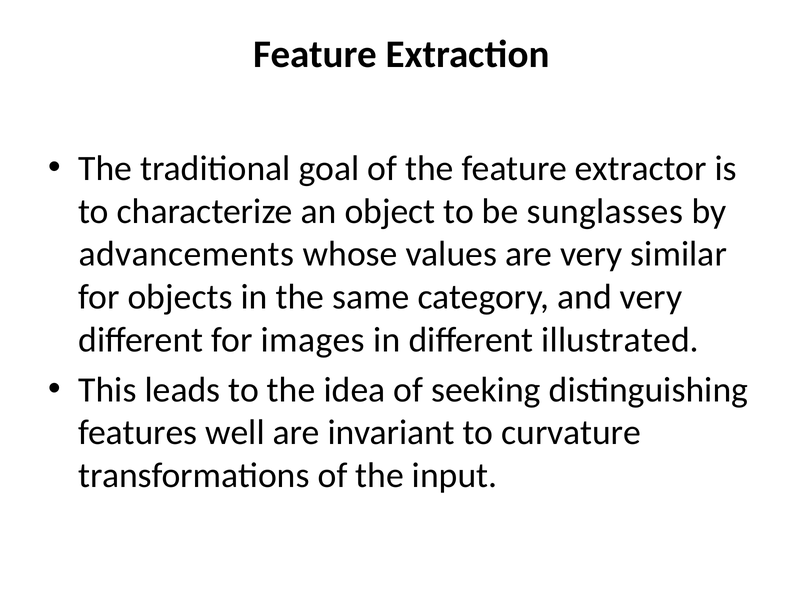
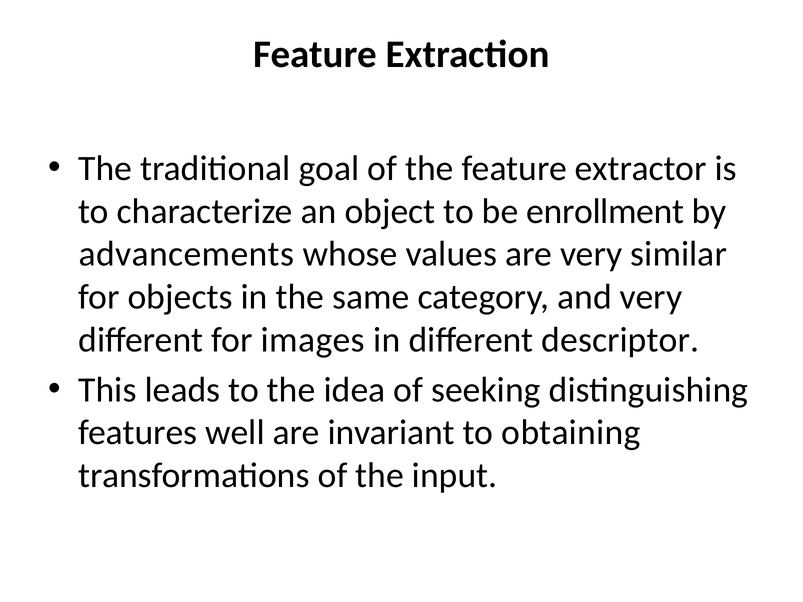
sunglasses: sunglasses -> enrollment (605, 211)
illustrated: illustrated -> descriptor (620, 340)
curvature: curvature -> obtaining (571, 433)
